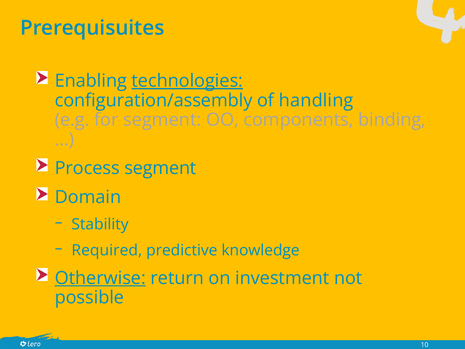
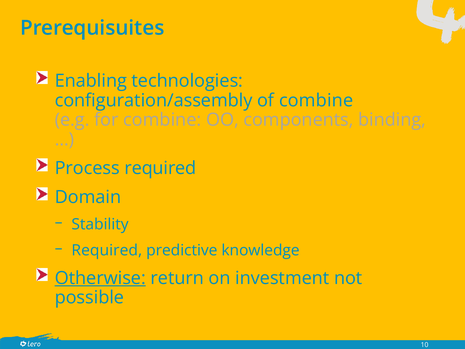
technologies underline: present -> none (187, 81)
of handling: handling -> combine (316, 100)
for segment: segment -> combine (162, 120)
Process segment: segment -> required (160, 168)
